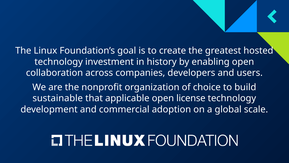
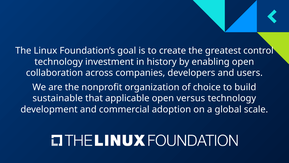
hosted: hosted -> control (258, 51)
license: license -> versus (191, 98)
